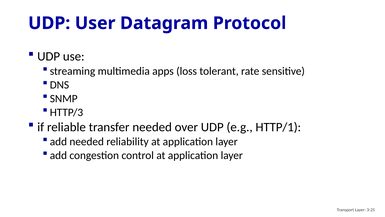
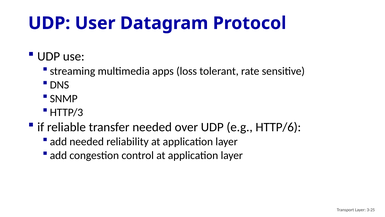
HTTP/1: HTTP/1 -> HTTP/6 (278, 127)
